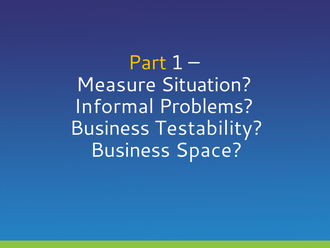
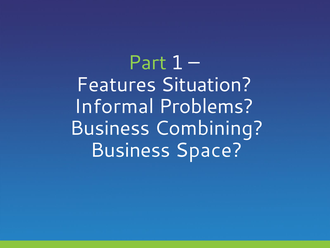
Part colour: yellow -> light green (147, 63)
Measure: Measure -> Features (116, 84)
Testability: Testability -> Combining (209, 128)
